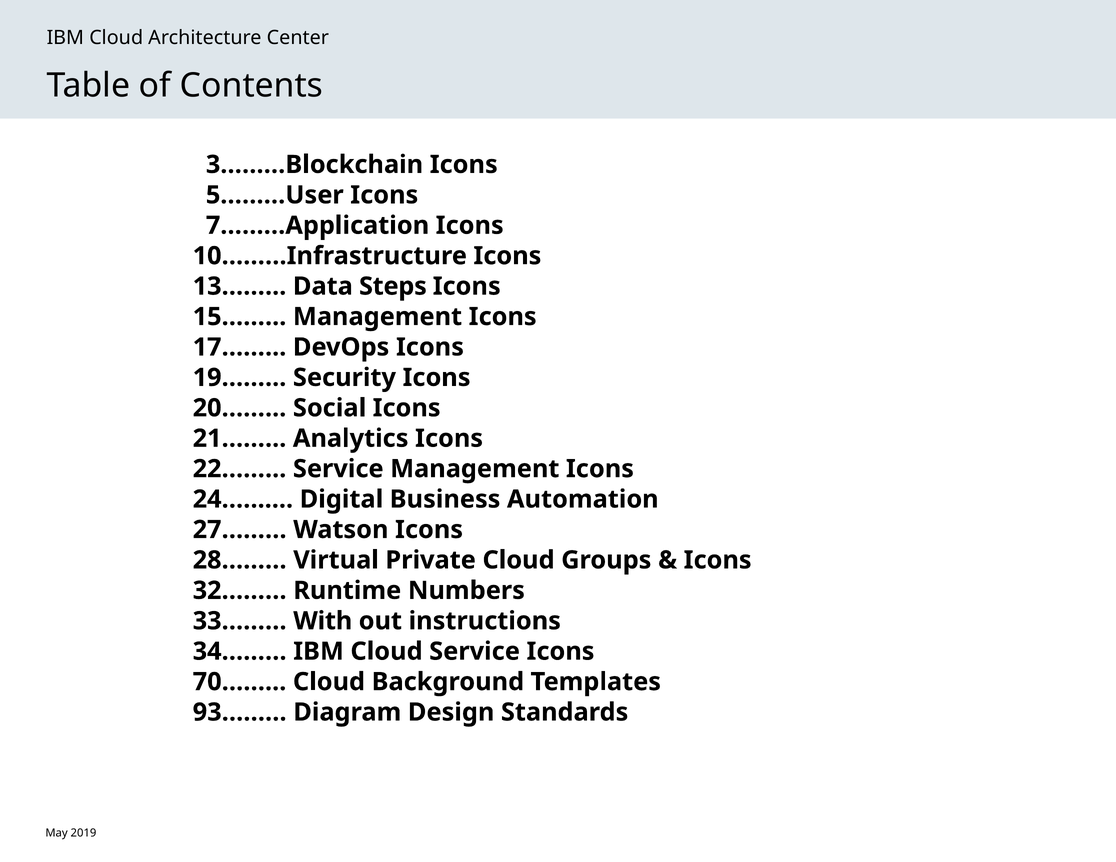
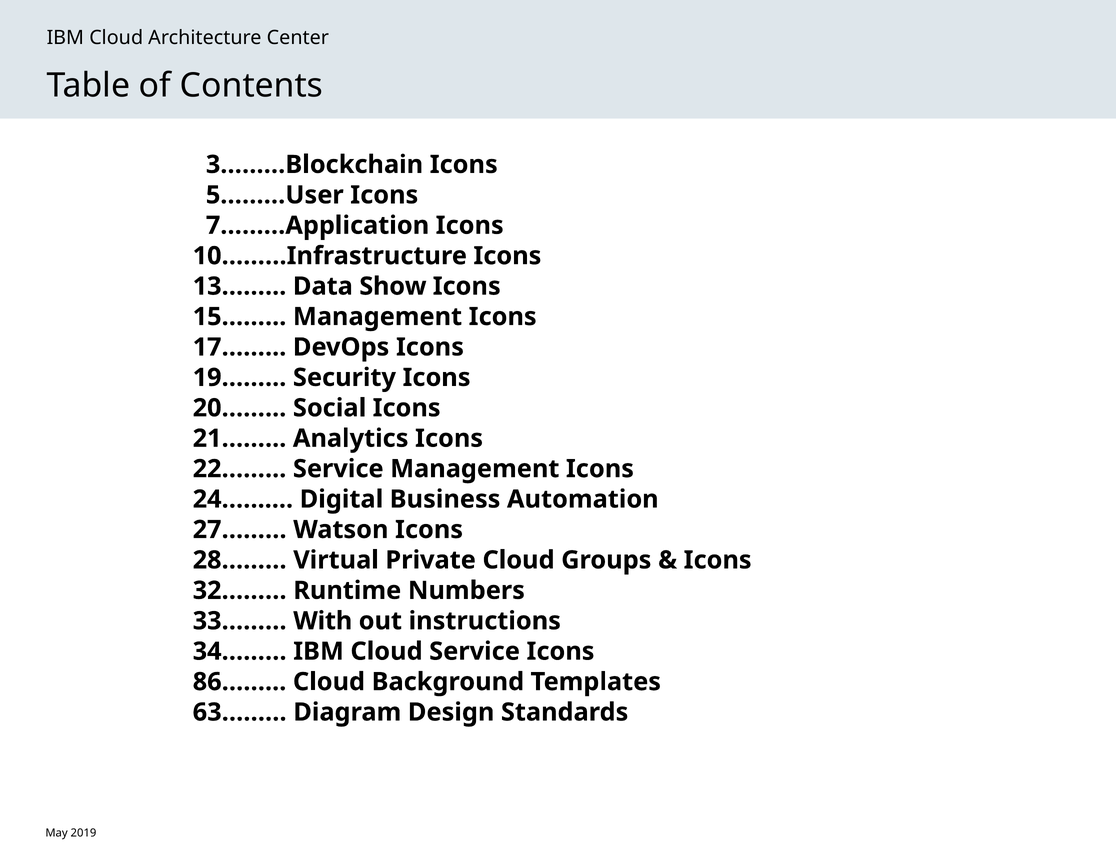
Steps: Steps -> Show (393, 286)
70……: 70…… -> 86…… (240, 682)
93………: 93……… -> 63……… (240, 713)
